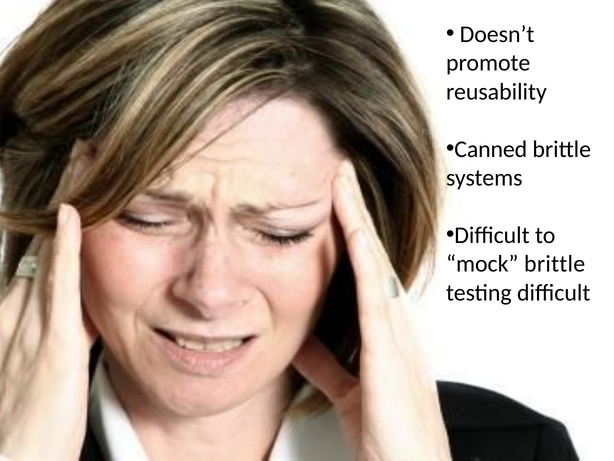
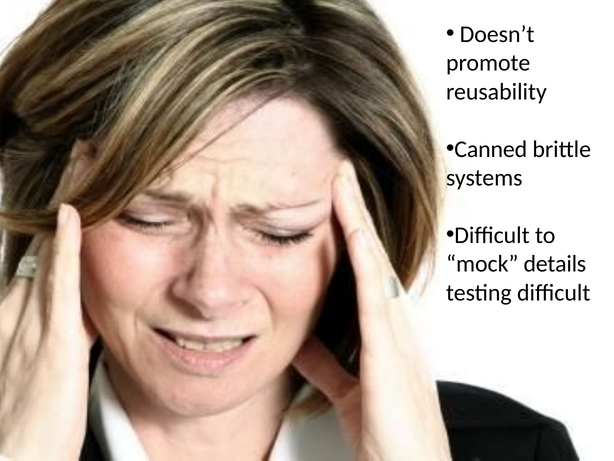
mock brittle: brittle -> details (555, 264)
